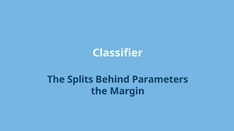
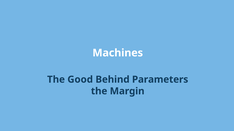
Classifier: Classifier -> Machines (118, 53)
Splits: Splits -> Good (80, 80)
